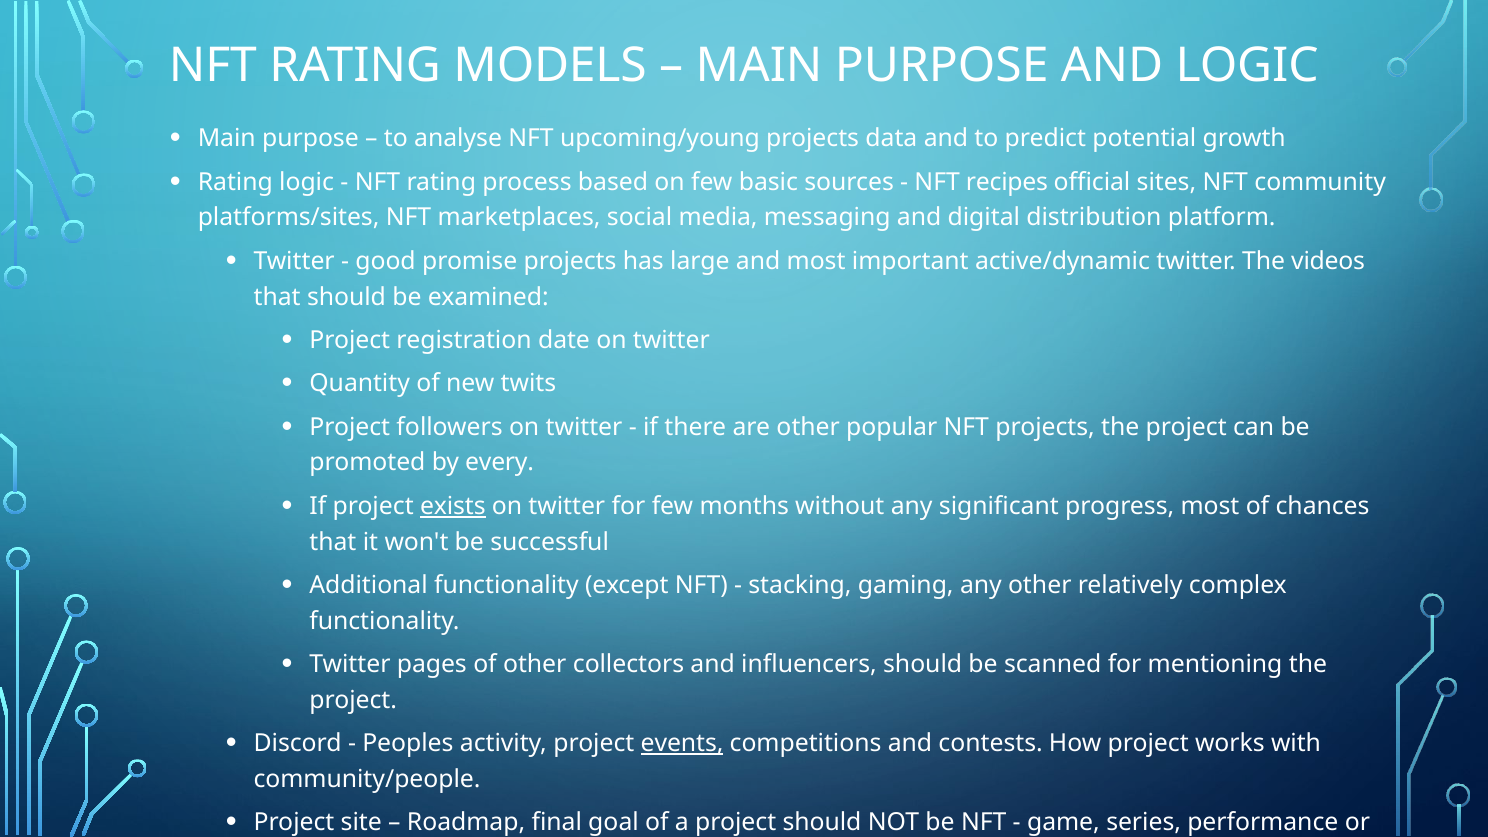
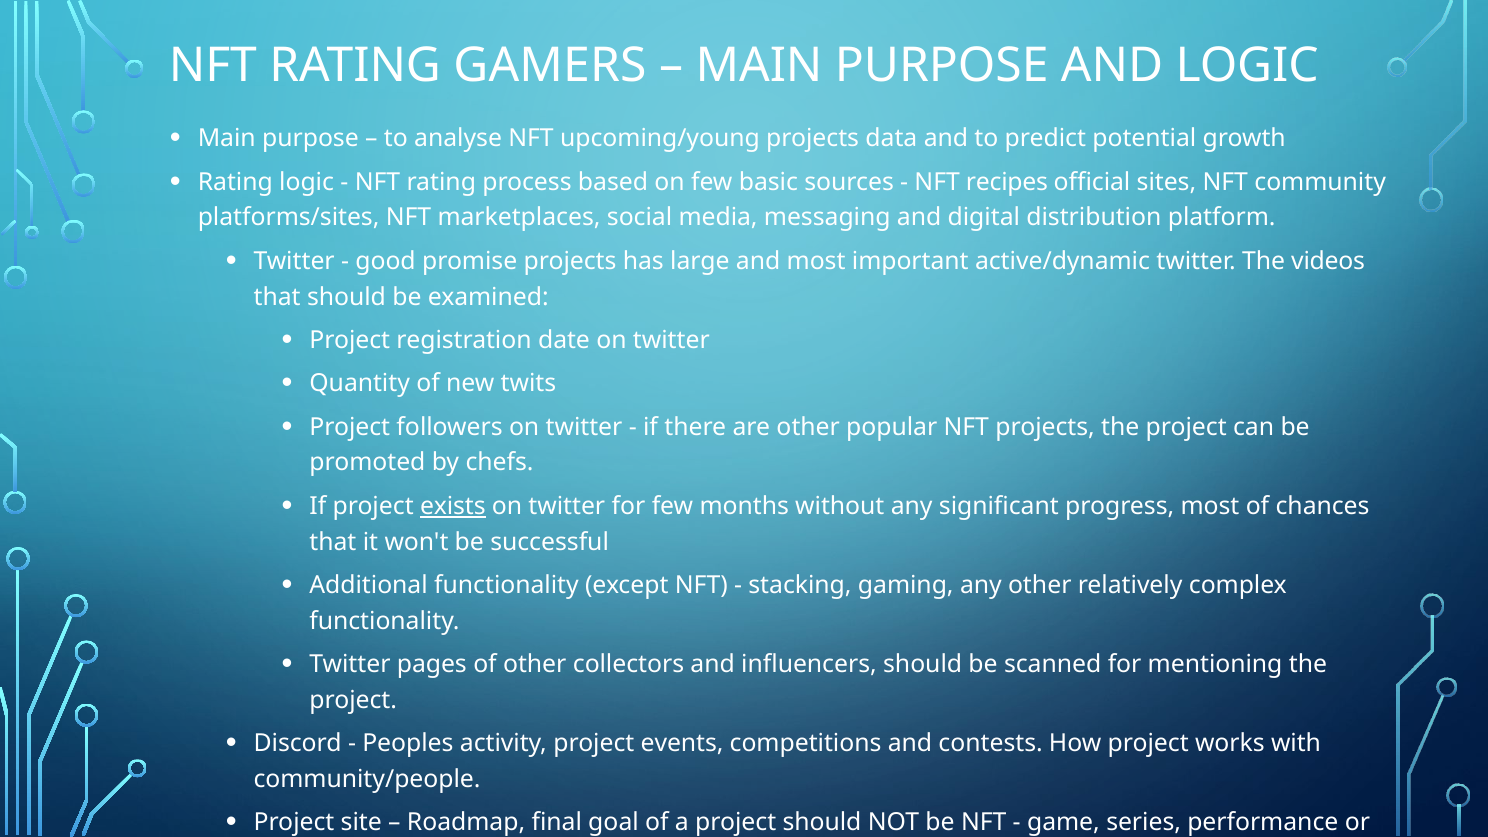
MODELS: MODELS -> GAMERS (550, 65)
every: every -> chefs (500, 463)
events underline: present -> none (682, 743)
